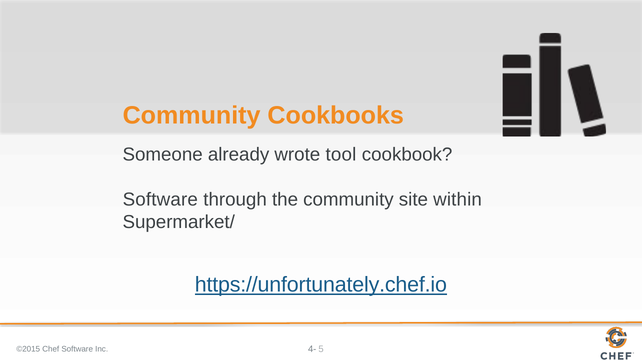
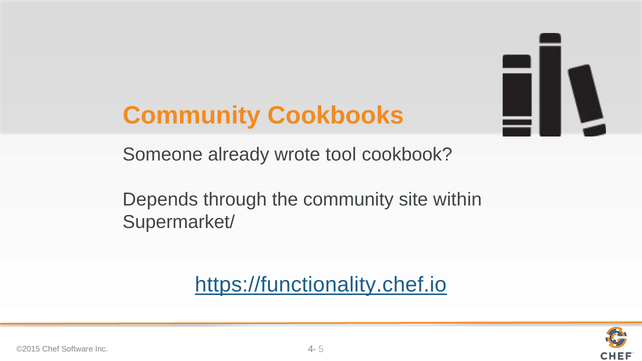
Software: Software -> Depends (160, 200)
https://unfortunately.chef.io: https://unfortunately.chef.io -> https://functionality.chef.io (321, 285)
